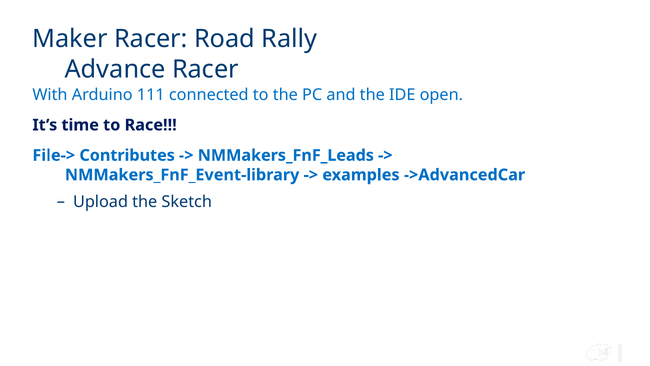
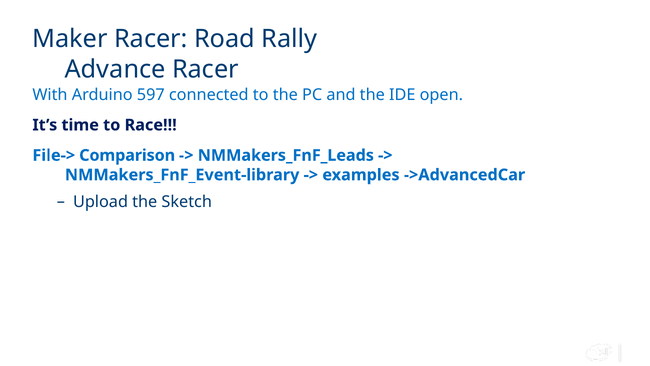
111: 111 -> 597 (151, 95)
Contributes: Contributes -> Comparison (127, 155)
